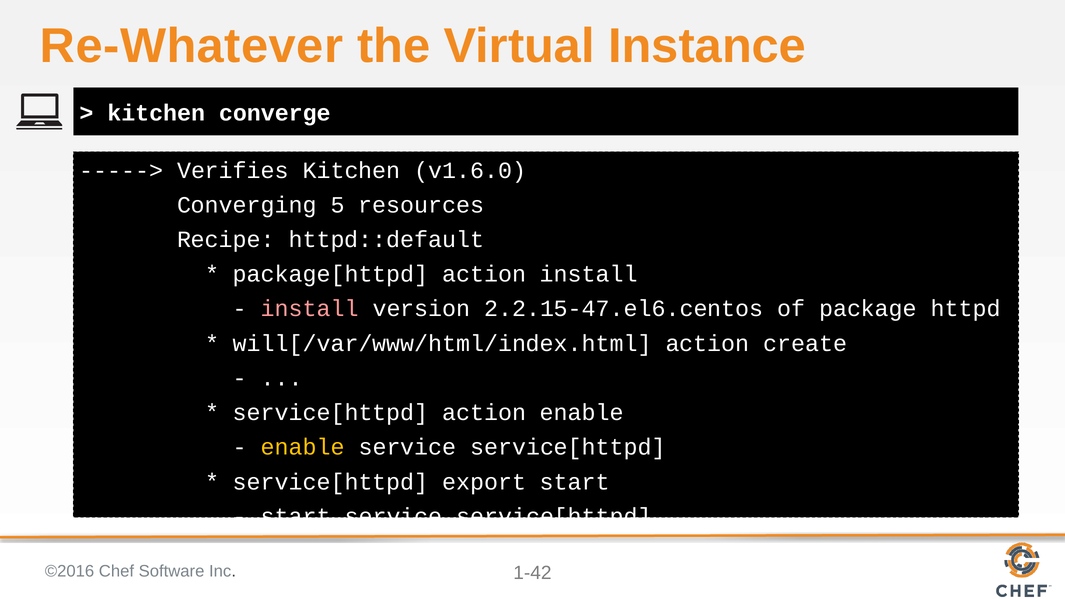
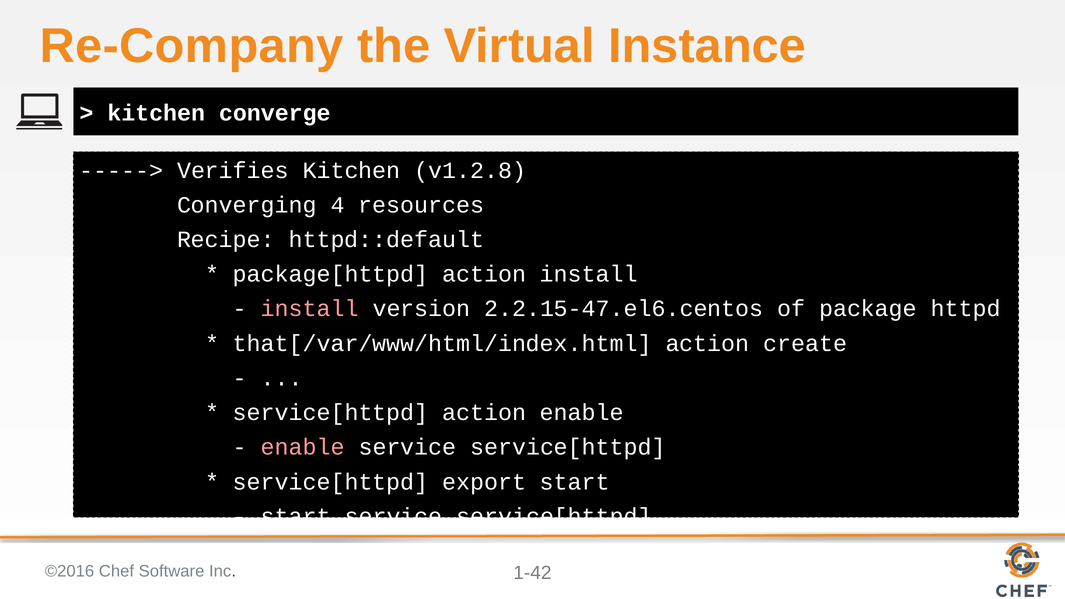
Re-Whatever: Re-Whatever -> Re-Company (192, 46)
v1.6.0: v1.6.0 -> v1.2.8 (470, 170)
5: 5 -> 4 (338, 205)
will[/var/www/html/index.html: will[/var/www/html/index.html -> that[/var/www/html/index.html (442, 343)
enable colour: yellow -> pink (303, 447)
